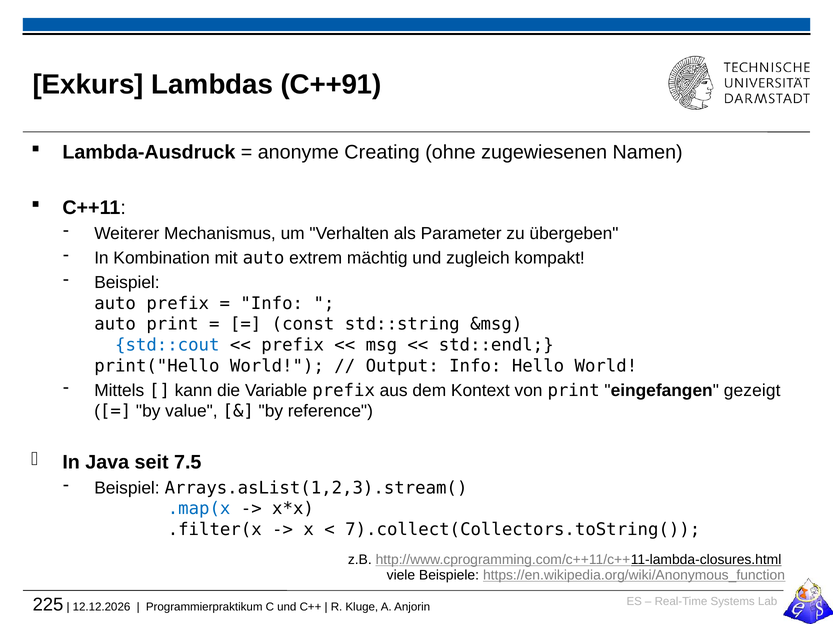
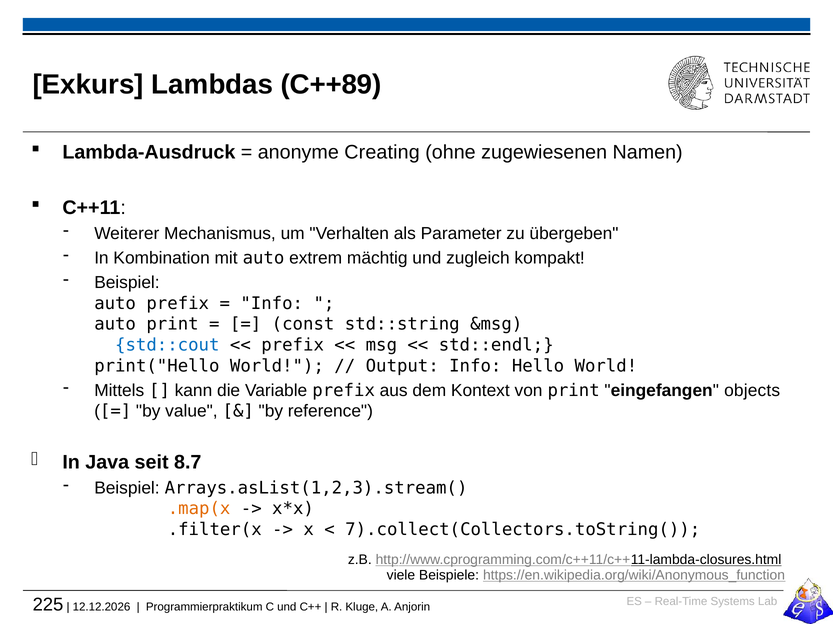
C++91: C++91 -> C++89 (331, 85)
gezeigt: gezeigt -> objects (752, 391)
7.5: 7.5 -> 8.7 (188, 463)
.map(x colour: blue -> orange (199, 509)
